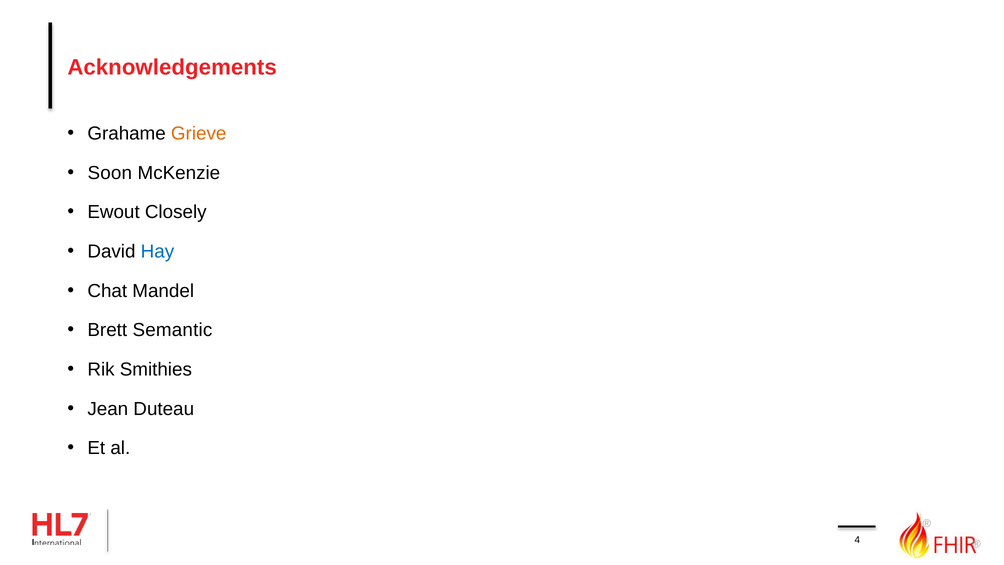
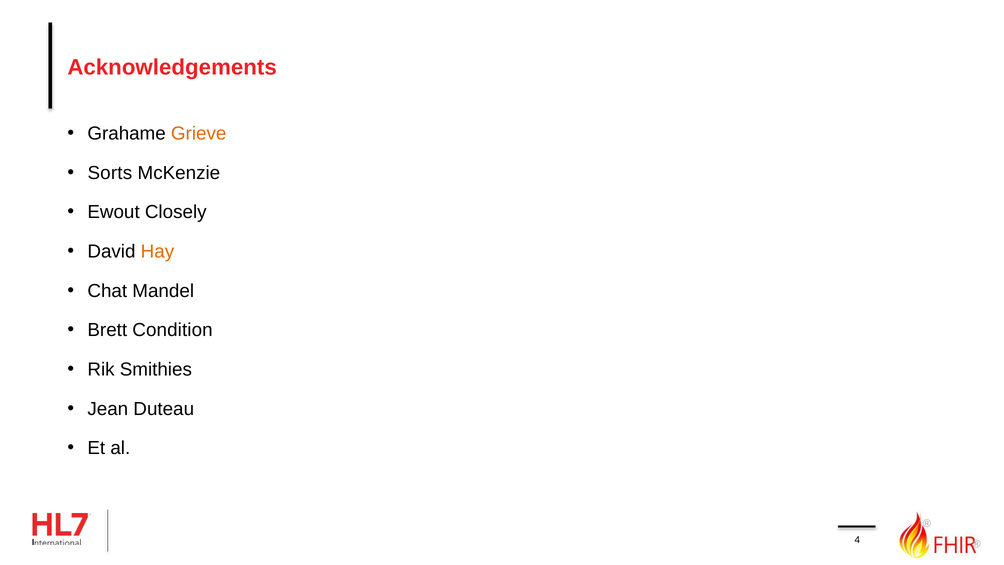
Soon: Soon -> Sorts (110, 173)
Hay colour: blue -> orange (157, 251)
Semantic: Semantic -> Condition (172, 330)
